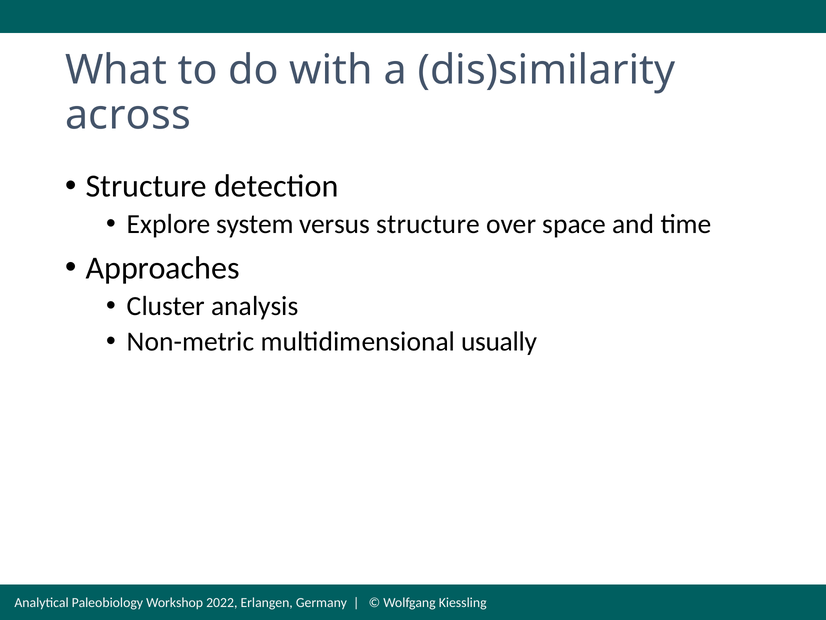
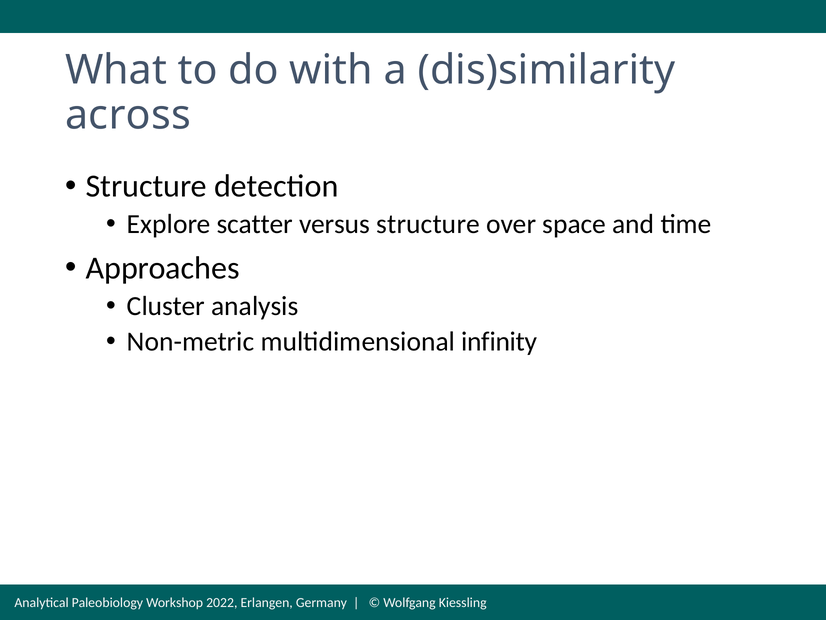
system: system -> scatter (255, 224)
usually: usually -> infinity (499, 341)
